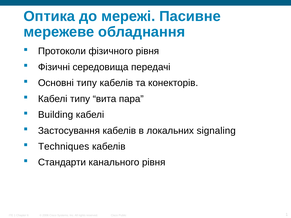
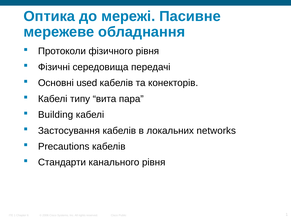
Основні типу: типу -> used (87, 83)
signaling: signaling -> networks (216, 131)
Techniques: Techniques -> Precautions (64, 147)
